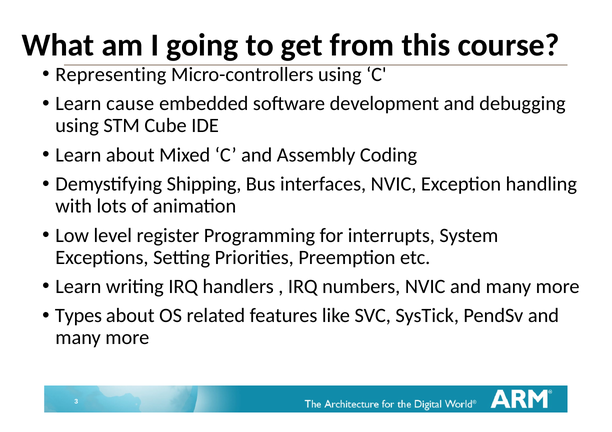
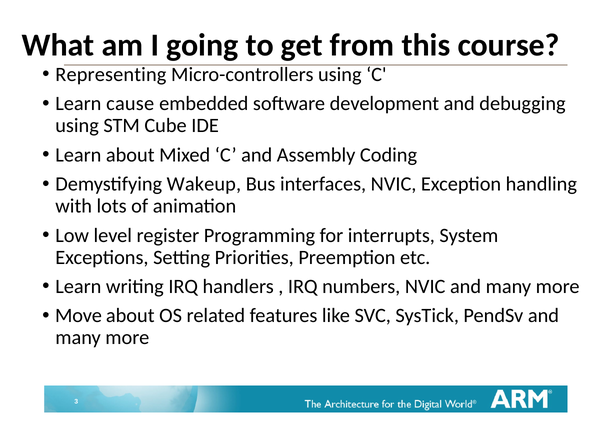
Shipping: Shipping -> Wakeup (204, 184)
Types: Types -> Move (78, 316)
